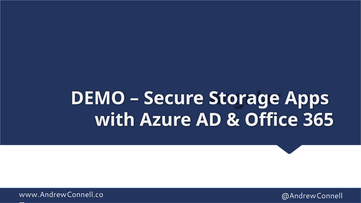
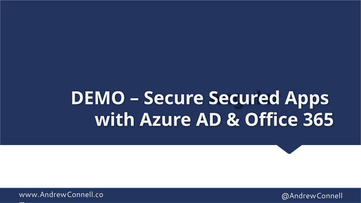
Storage: Storage -> Secured (244, 98)
